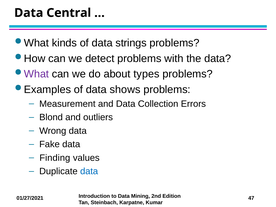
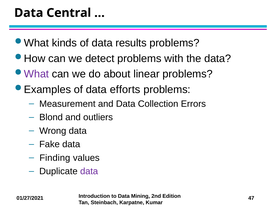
strings: strings -> results (131, 43)
types: types -> linear (147, 74)
shows: shows -> efforts (125, 90)
data colour: blue -> purple (89, 171)
